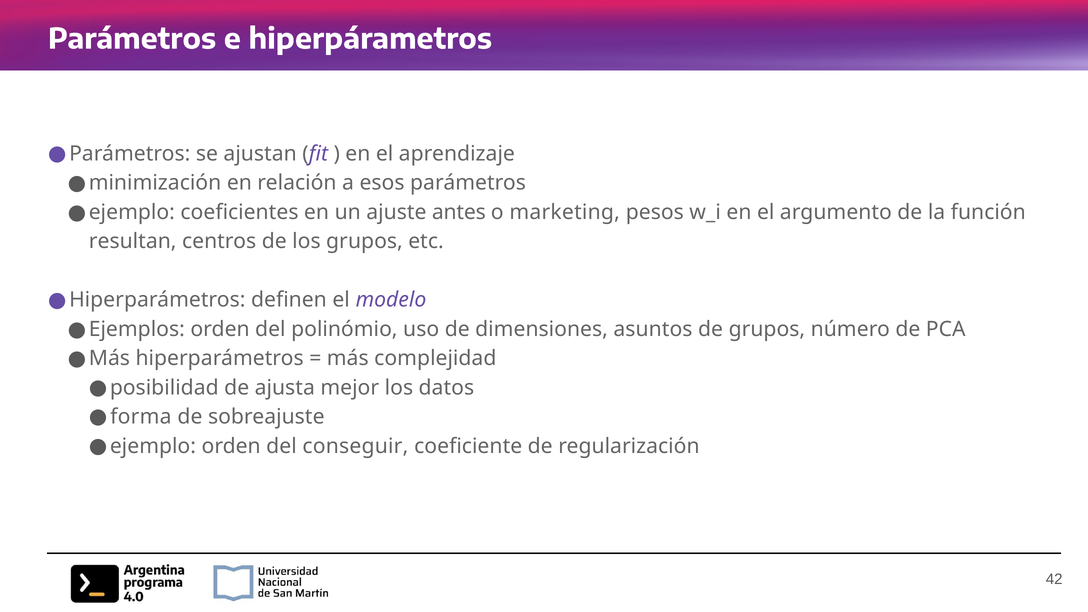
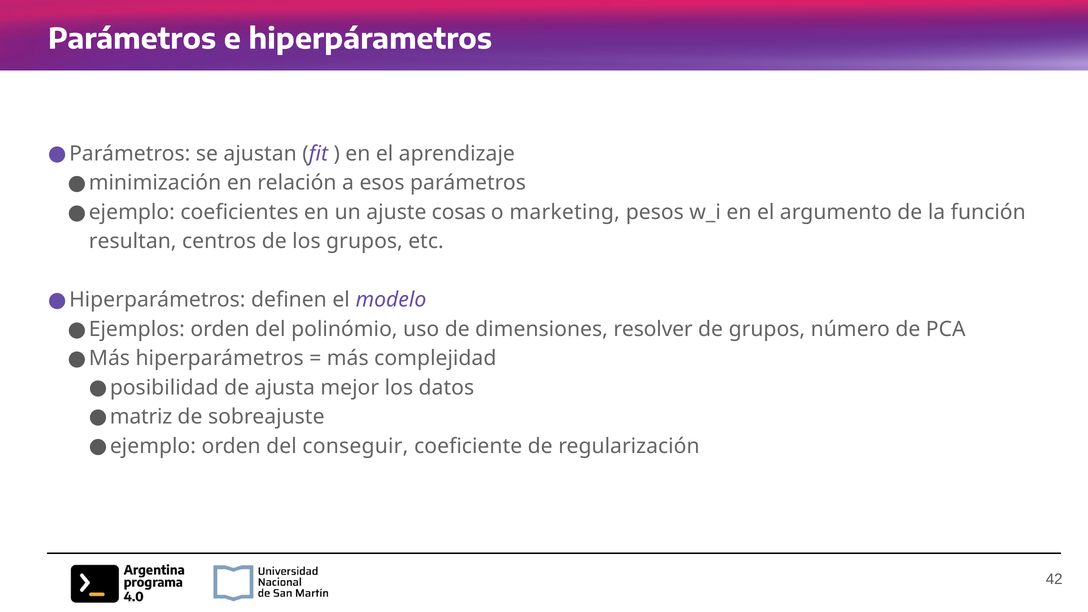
antes: antes -> cosas (459, 212)
asuntos: asuntos -> resolver (653, 329)
forma: forma -> matriz (141, 417)
